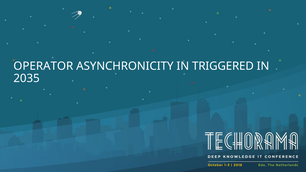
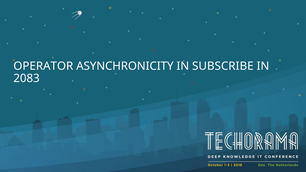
TRIGGERED: TRIGGERED -> SUBSCRIBE (223, 66)
2035: 2035 -> 2083 (27, 79)
